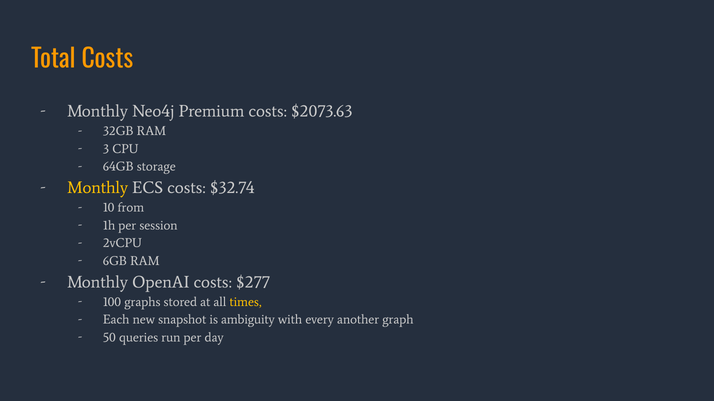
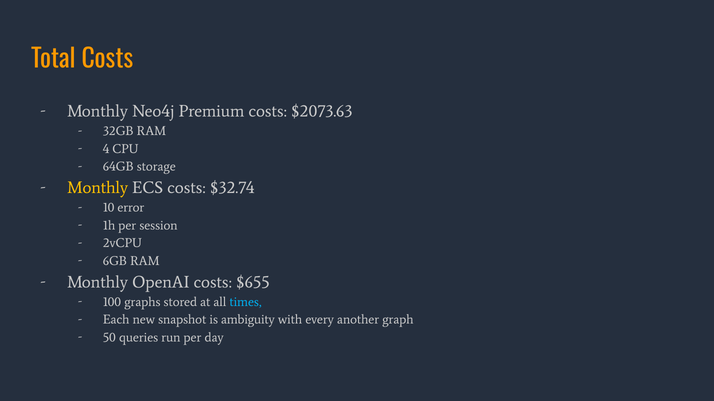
3: 3 -> 4 (106, 149)
from: from -> error (131, 208)
$277: $277 -> $655 (253, 282)
times colour: yellow -> light blue (246, 302)
